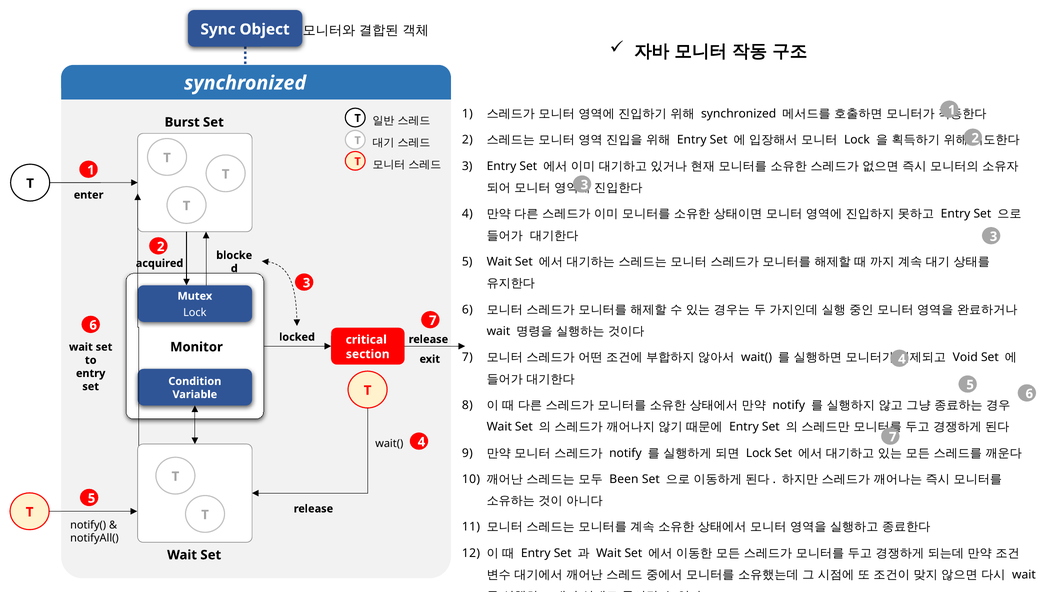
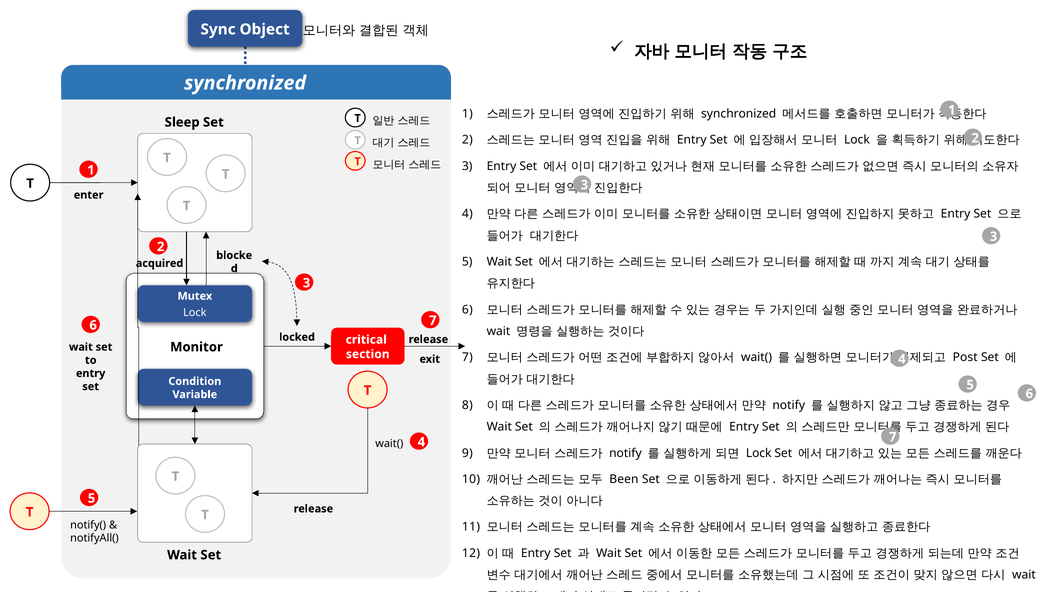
Burst: Burst -> Sleep (182, 122)
Void: Void -> Post (965, 357)
